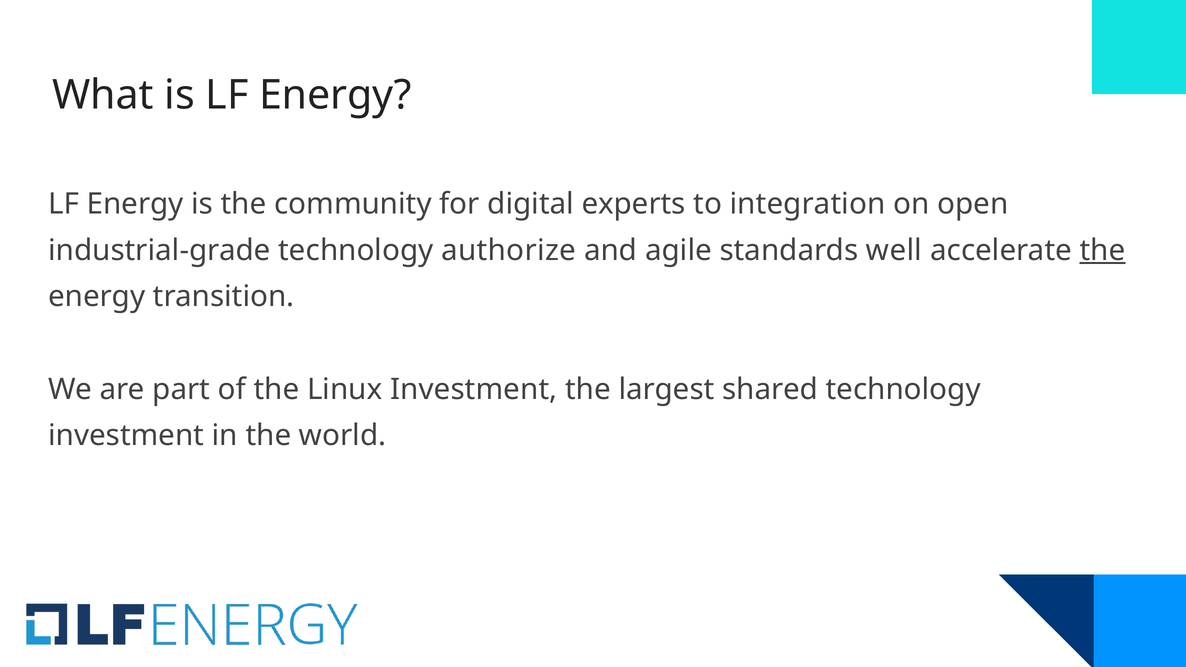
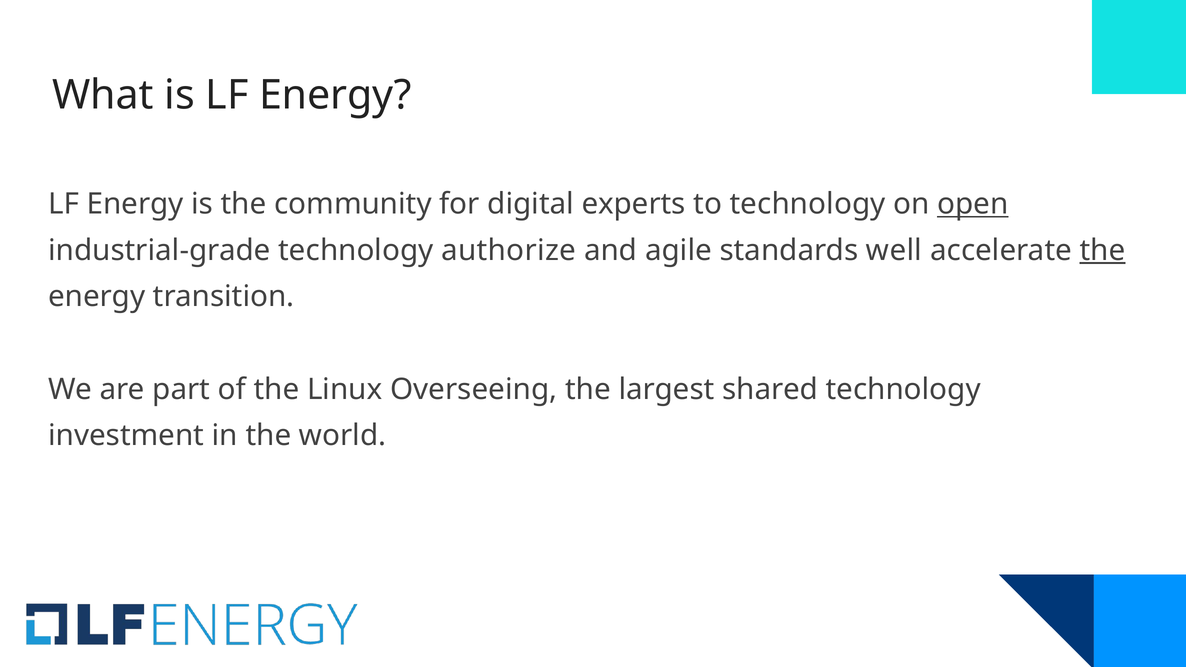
to integration: integration -> technology (808, 204)
open underline: none -> present (973, 204)
Linux Investment: Investment -> Overseeing (474, 389)
